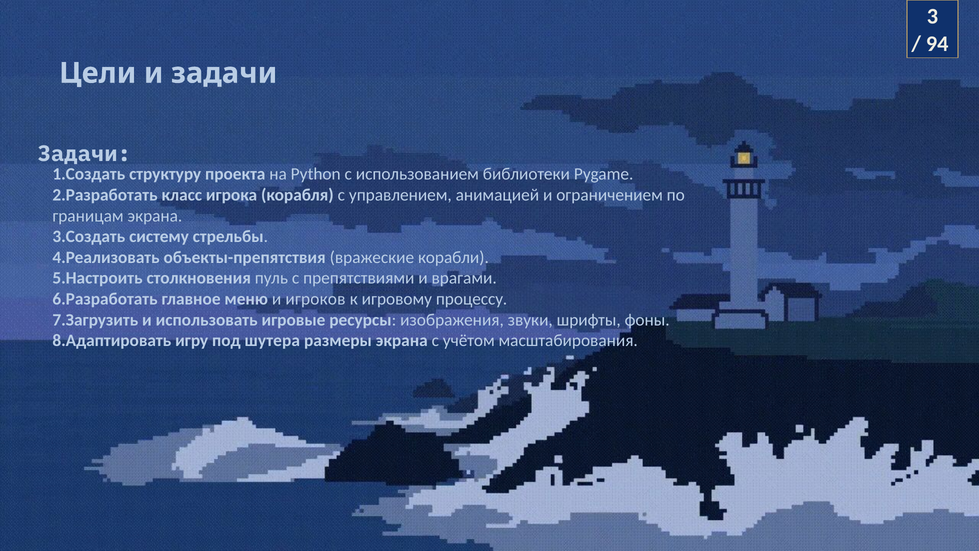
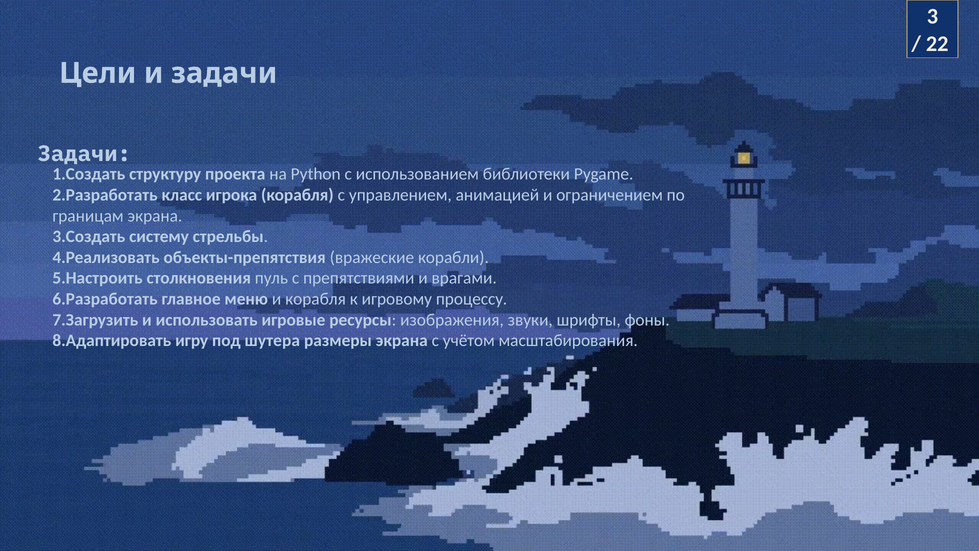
94: 94 -> 22 (937, 44)
и игроков: игроков -> корабля (316, 299)
